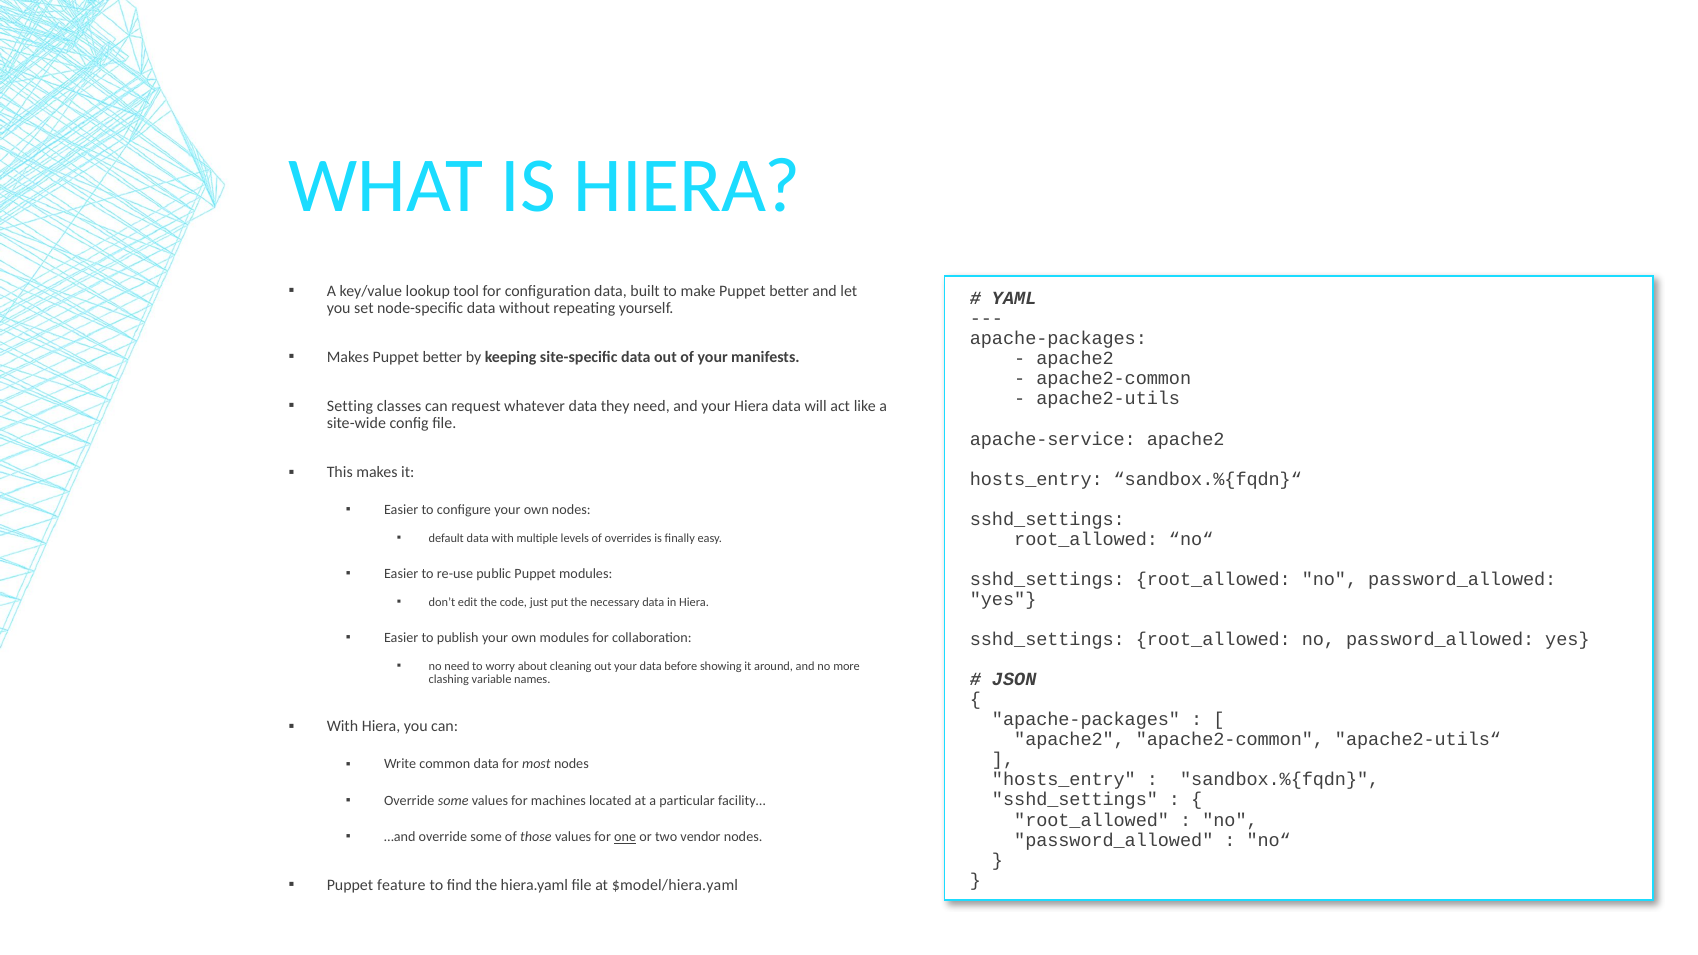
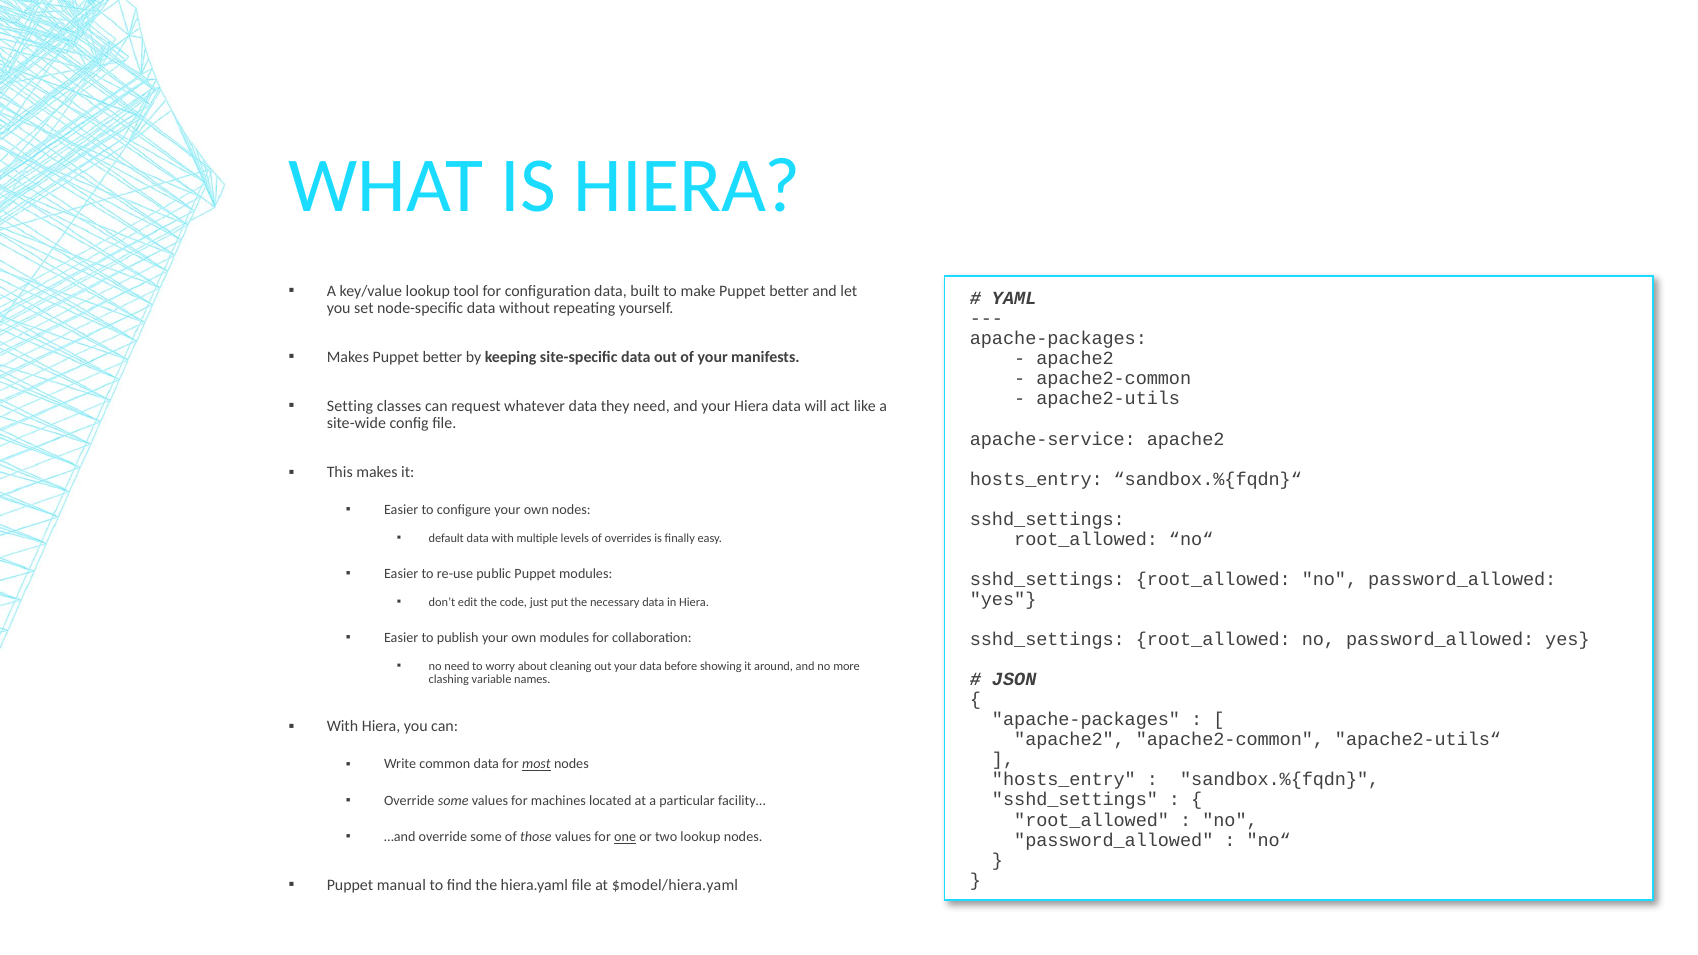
most underline: none -> present (536, 764)
two vendor: vendor -> lookup (700, 837)
feature: feature -> manual (401, 885)
